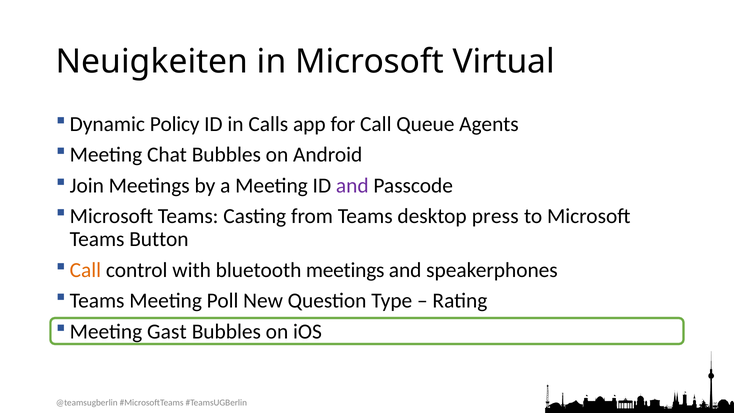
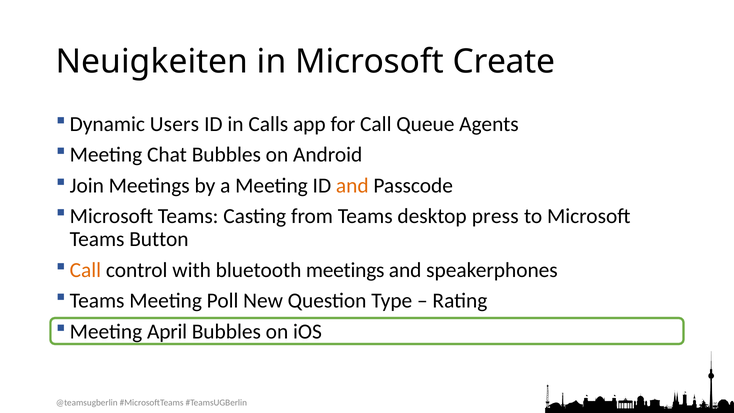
Virtual: Virtual -> Create (504, 62)
Policy: Policy -> Users (174, 124)
and colour: purple -> orange (352, 186)
Gast: Gast -> April (167, 332)
